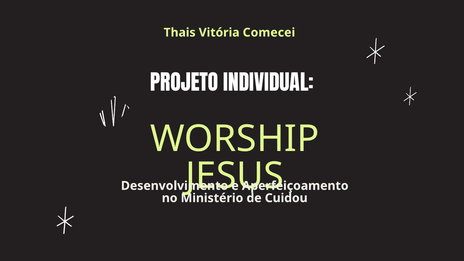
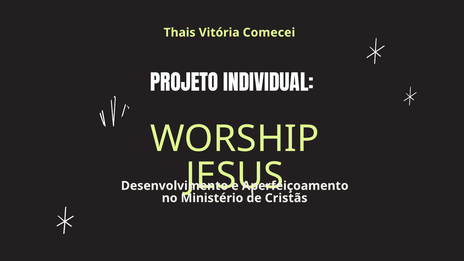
Cuidou: Cuidou -> Cristãs (286, 198)
